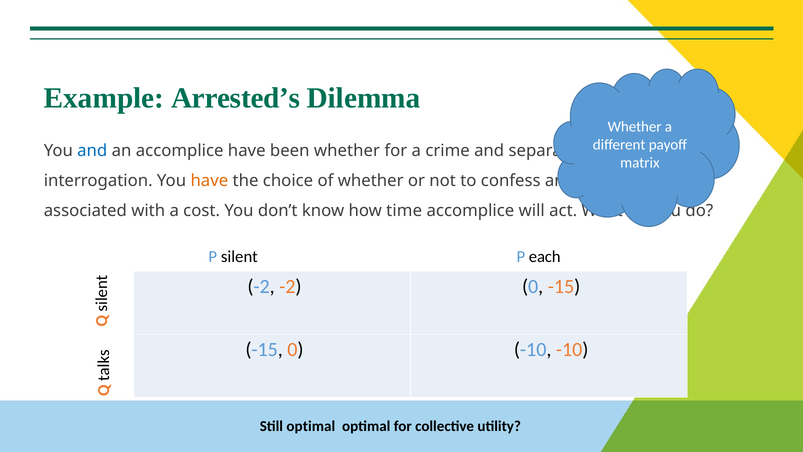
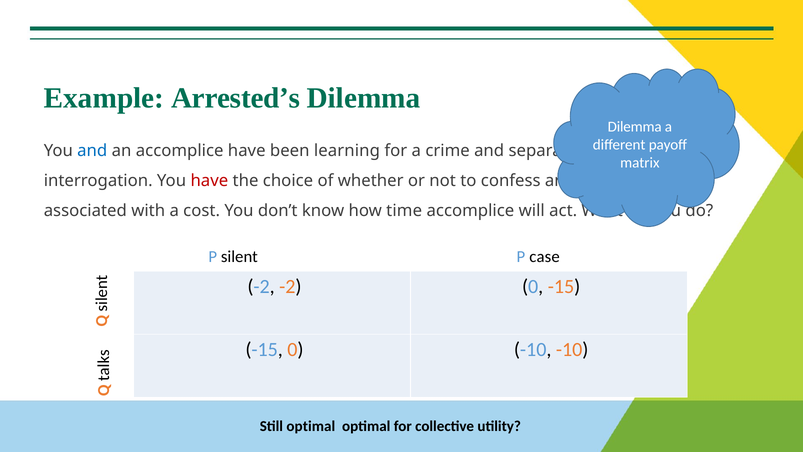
Whether: Whether -> Dilemma (635, 126)
been whether: whether -> learning (347, 150)
have colour: orange -> red (209, 181)
P each: each -> case (545, 256)
